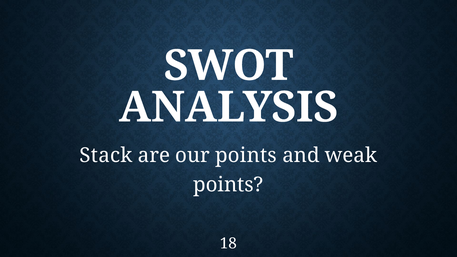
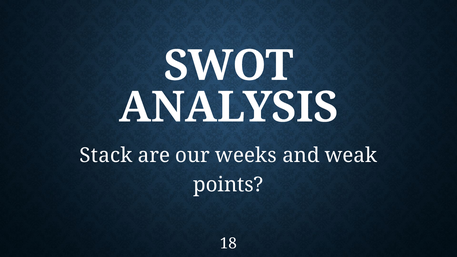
our points: points -> weeks (246, 155)
